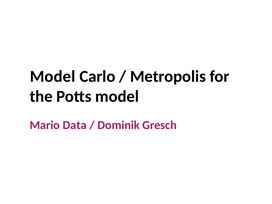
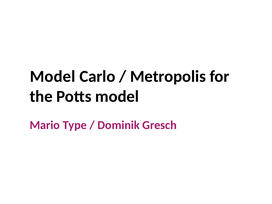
Data: Data -> Type (75, 125)
